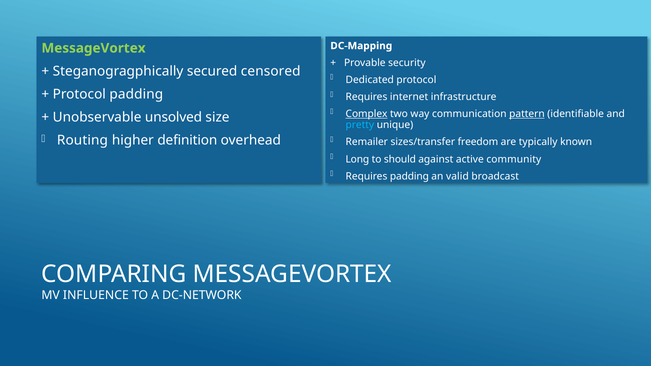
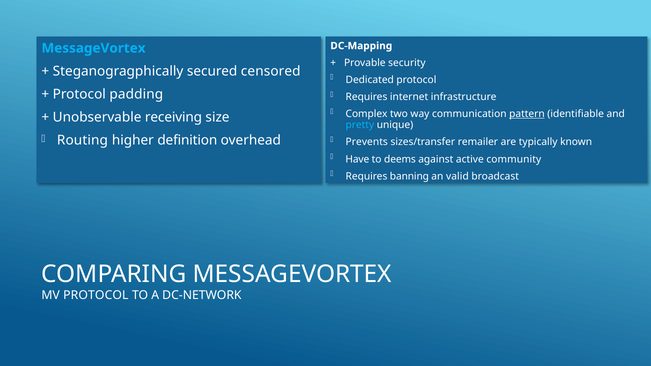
MessageVortex colour: light green -> light blue (94, 48)
Complex underline: present -> none (367, 114)
unsolved: unsolved -> receiving (174, 117)
Remailer: Remailer -> Prevents (367, 142)
freedom: freedom -> remailer (478, 142)
Long: Long -> Have (357, 159)
should: should -> deems (400, 159)
Requires padding: padding -> banning (409, 176)
MV INFLUENCE: INFLUENCE -> PROTOCOL (96, 295)
